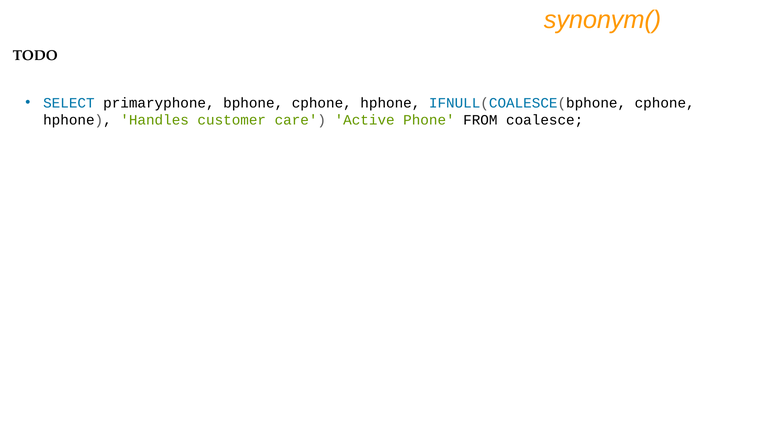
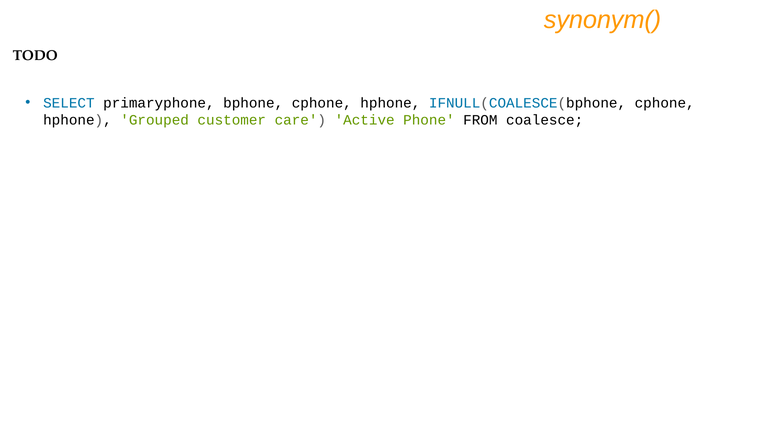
Handles: Handles -> Grouped (155, 120)
